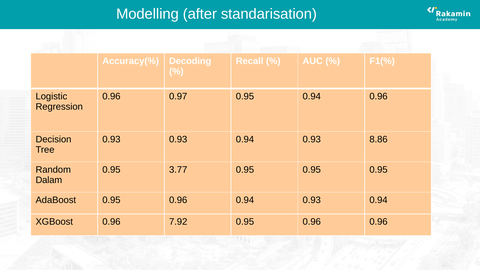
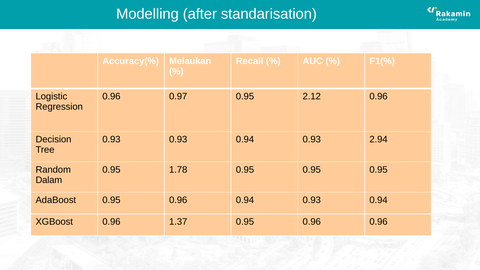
Decoding: Decoding -> Melaukan (190, 61)
0.95 0.94: 0.94 -> 2.12 (312, 96)
8.86: 8.86 -> 2.94 (379, 139)
3.77: 3.77 -> 1.78 (178, 170)
7.92: 7.92 -> 1.37 (178, 222)
